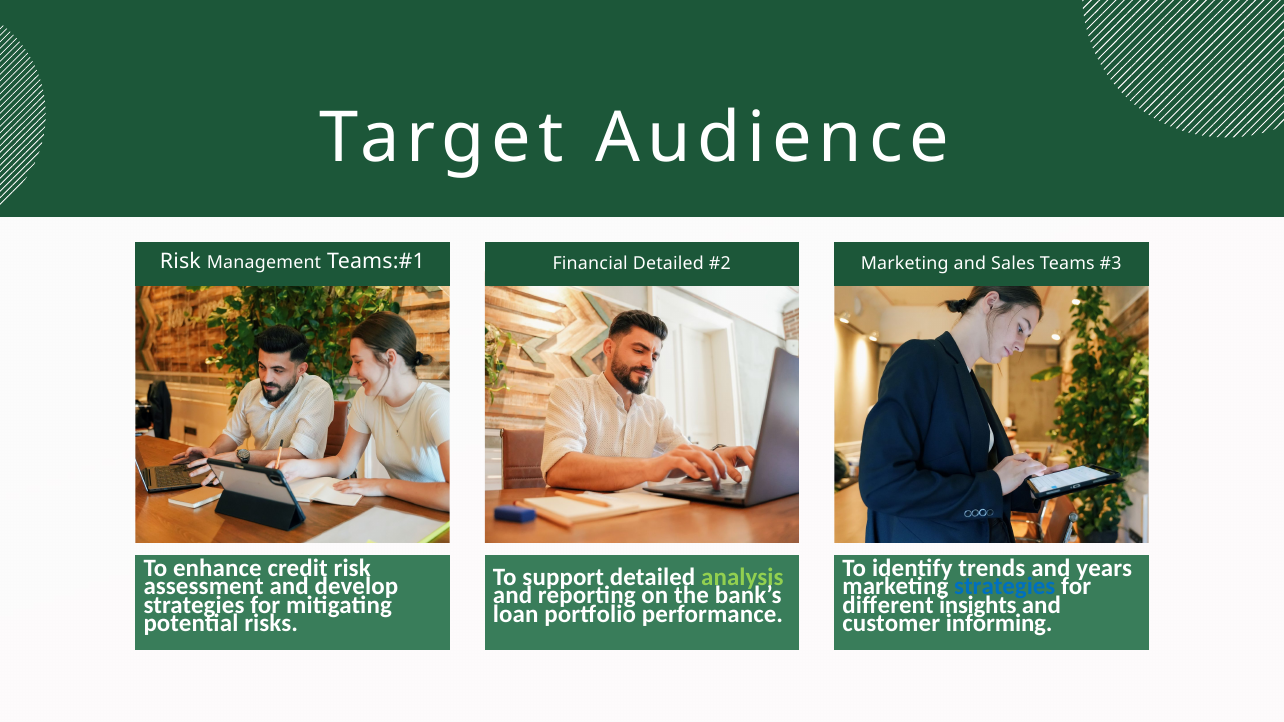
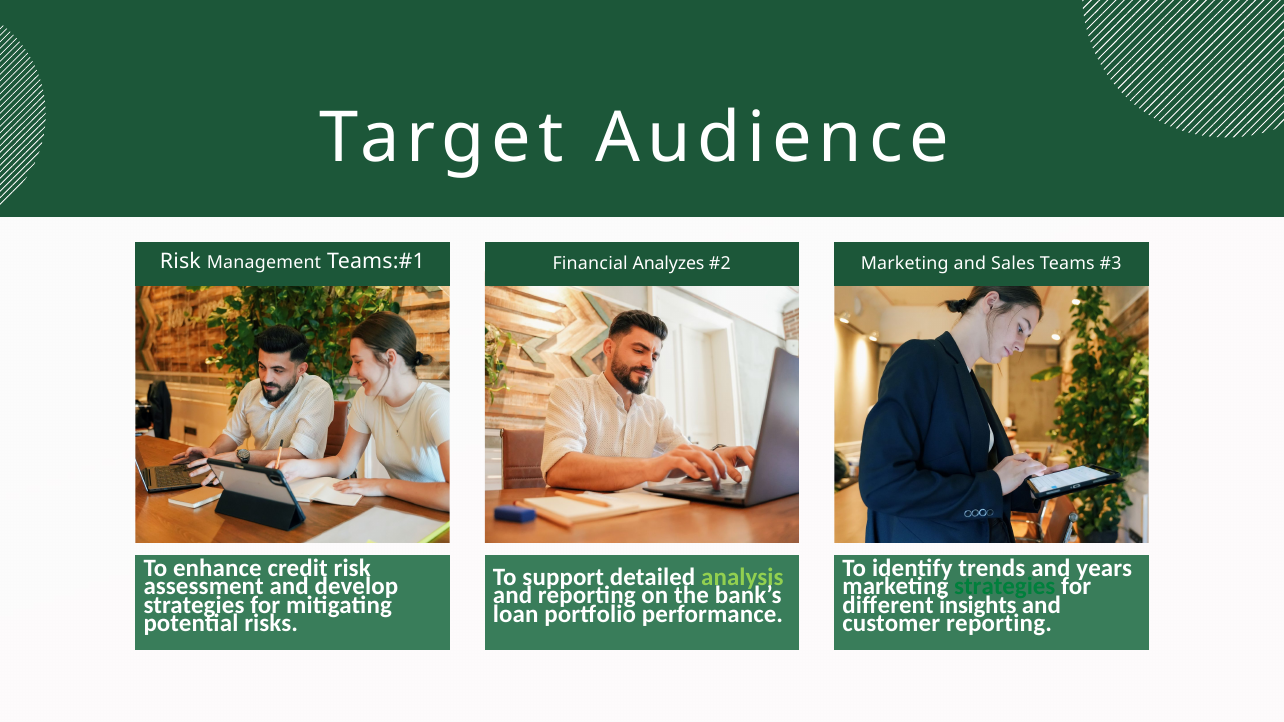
Financial Detailed: Detailed -> Analyzes (668, 263)
strategies colour: blue -> green (1005, 587)
customer informing: informing -> reporting (999, 623)
